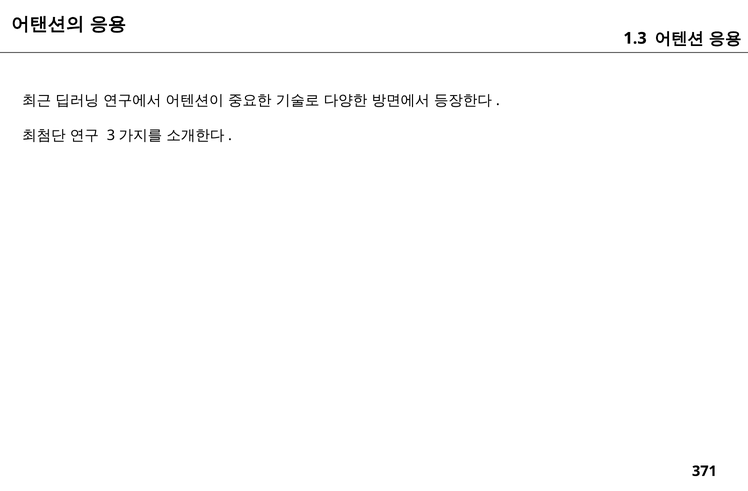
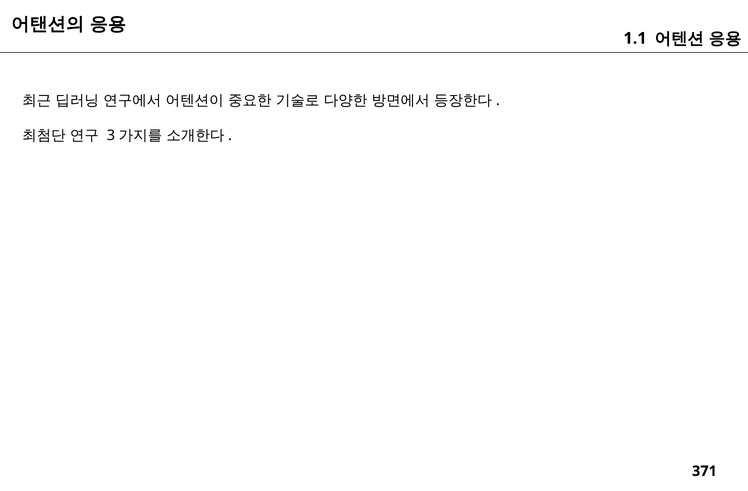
1.3: 1.3 -> 1.1 (635, 38)
